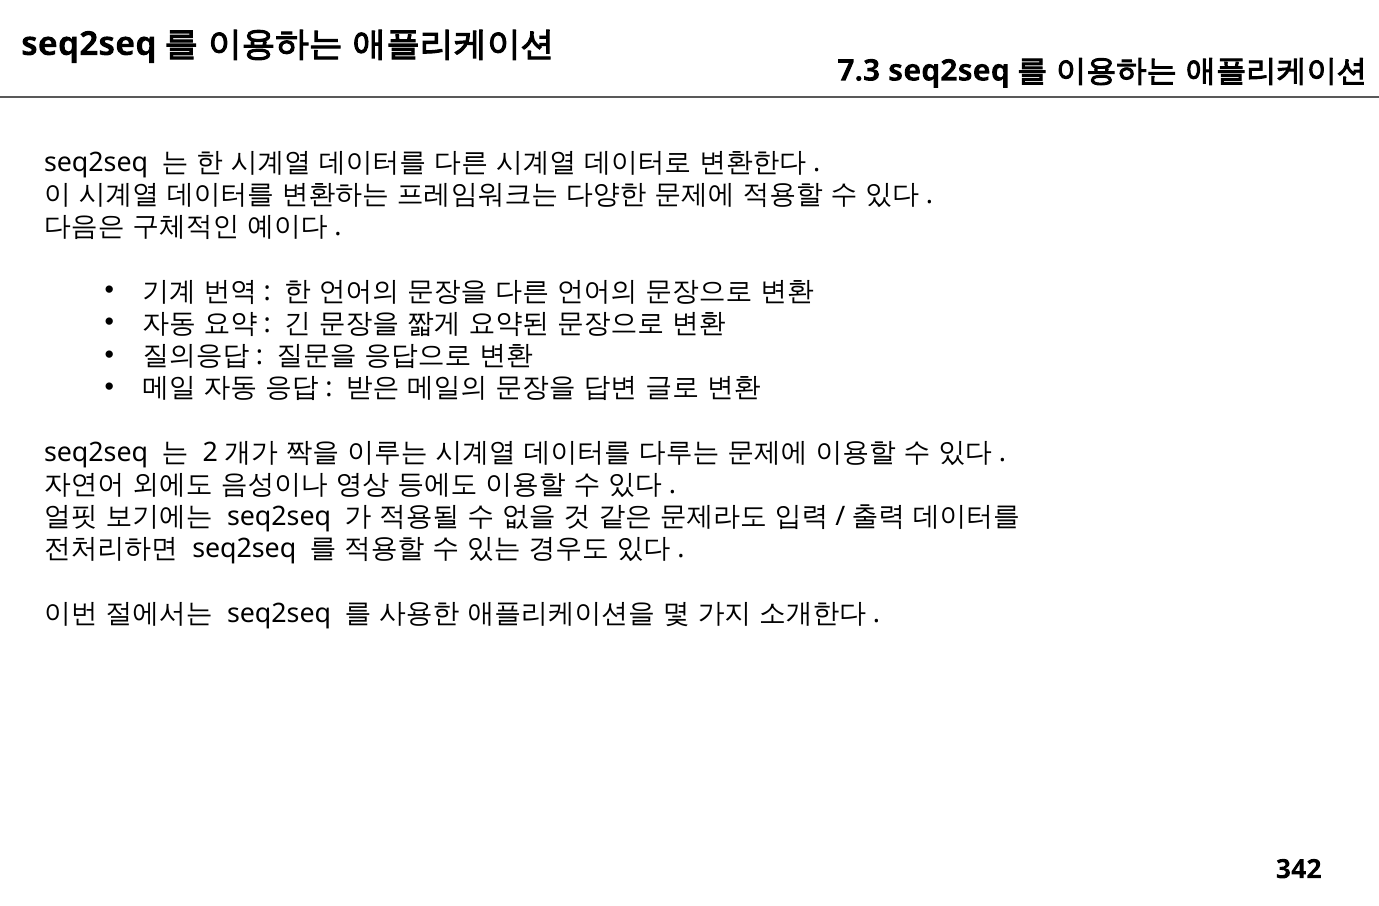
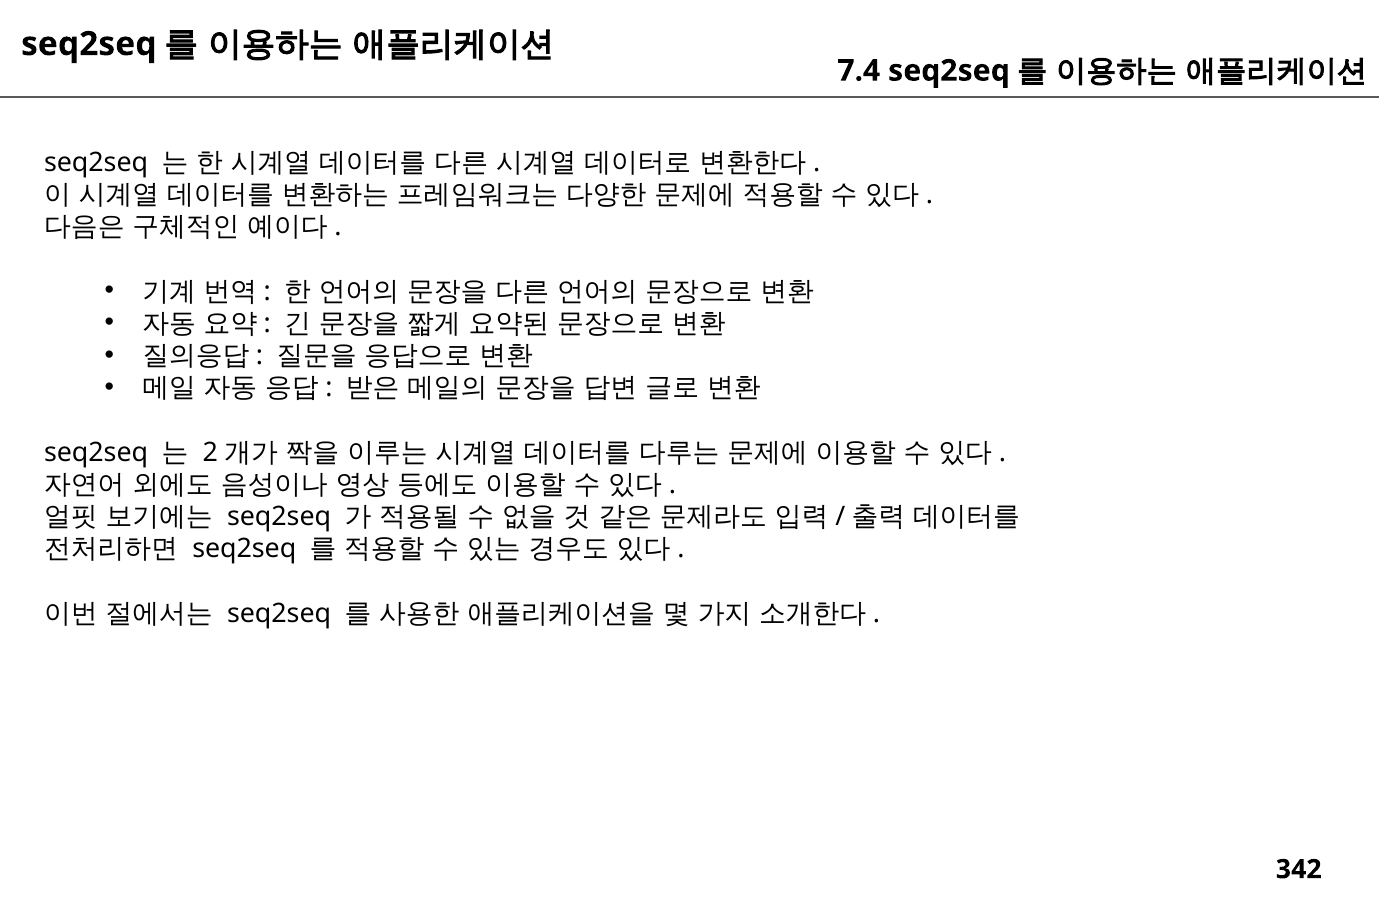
7.3: 7.3 -> 7.4 (859, 71)
